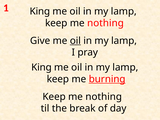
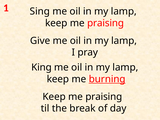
King: King -> Sing (40, 11)
nothing: nothing -> praising (106, 23)
oil underline: present -> none (75, 41)
nothing: nothing -> praising (104, 97)
